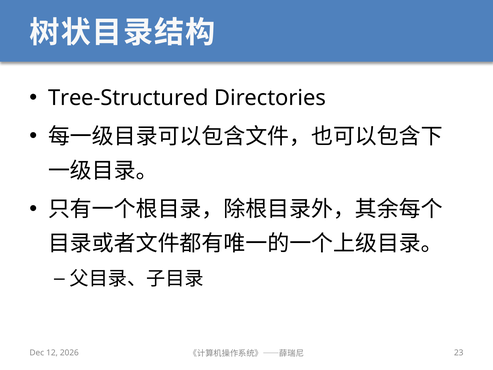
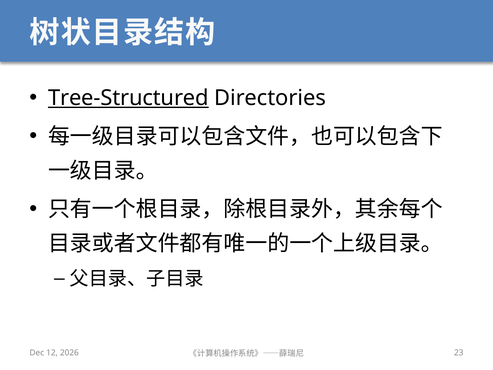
Tree-Structured underline: none -> present (128, 98)
